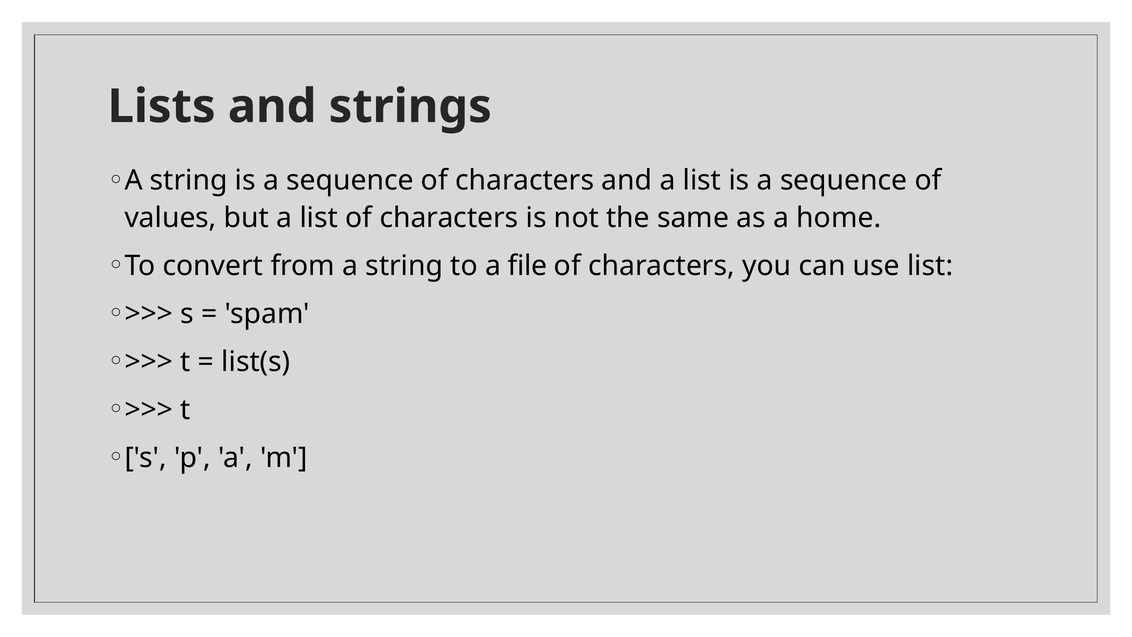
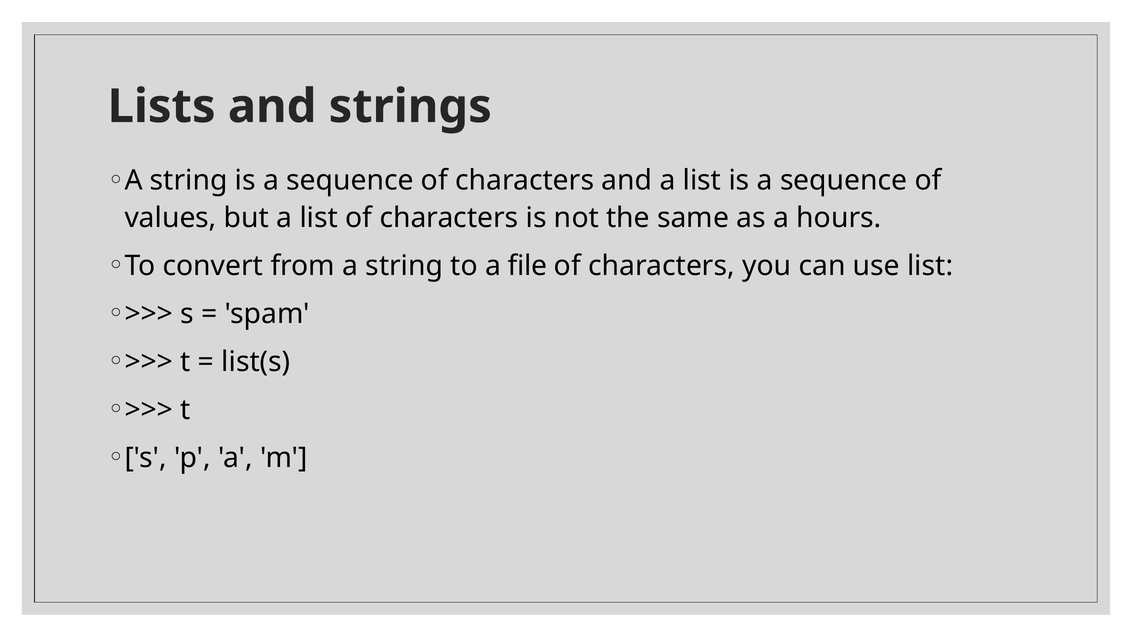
home: home -> hours (839, 218)
